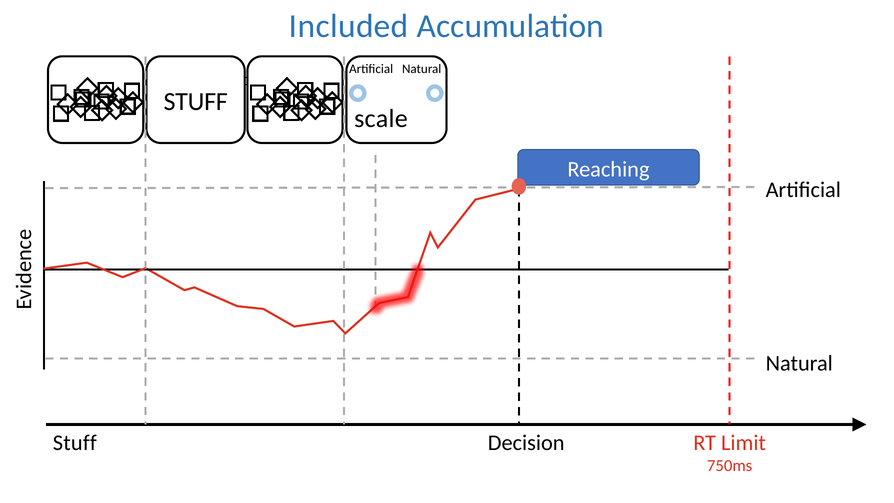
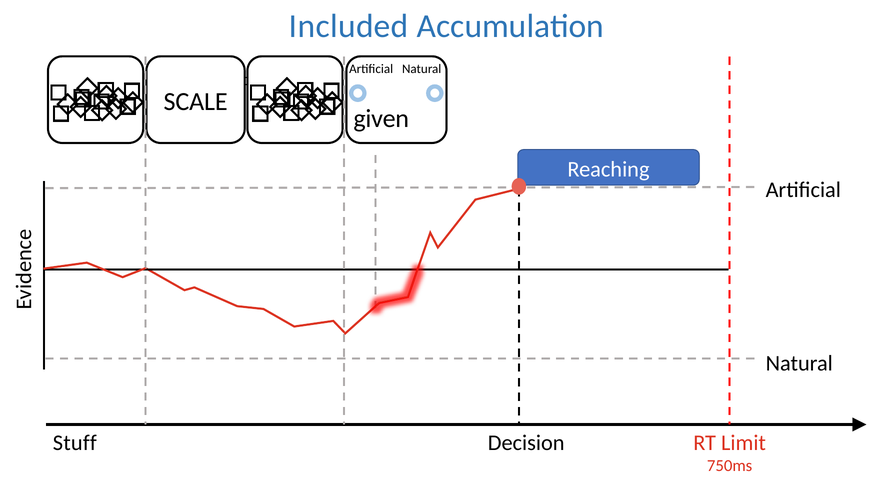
STUFF: STUFF -> SCALE (196, 102)
scale: scale -> given (381, 118)
